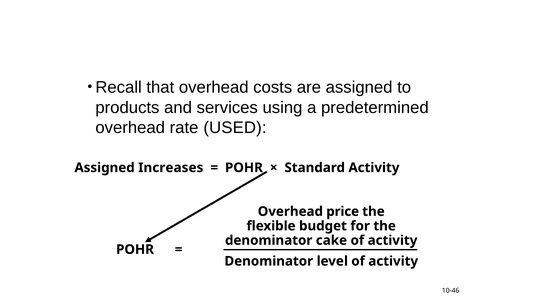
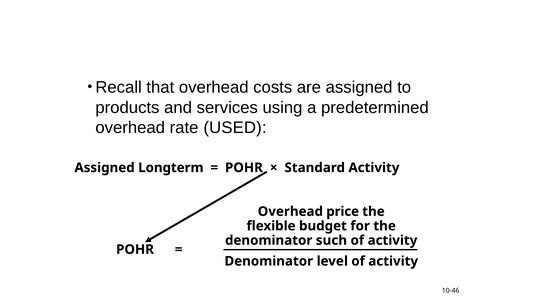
Increases: Increases -> Longterm (171, 168)
cake: cake -> such (331, 240)
